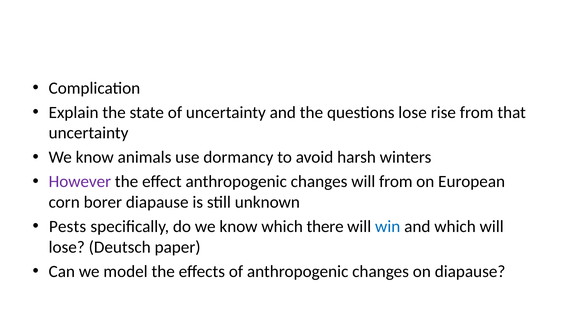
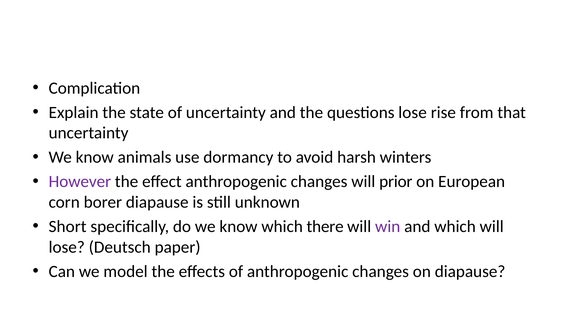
will from: from -> prior (396, 182)
Pests: Pests -> Short (68, 227)
win colour: blue -> purple (388, 227)
